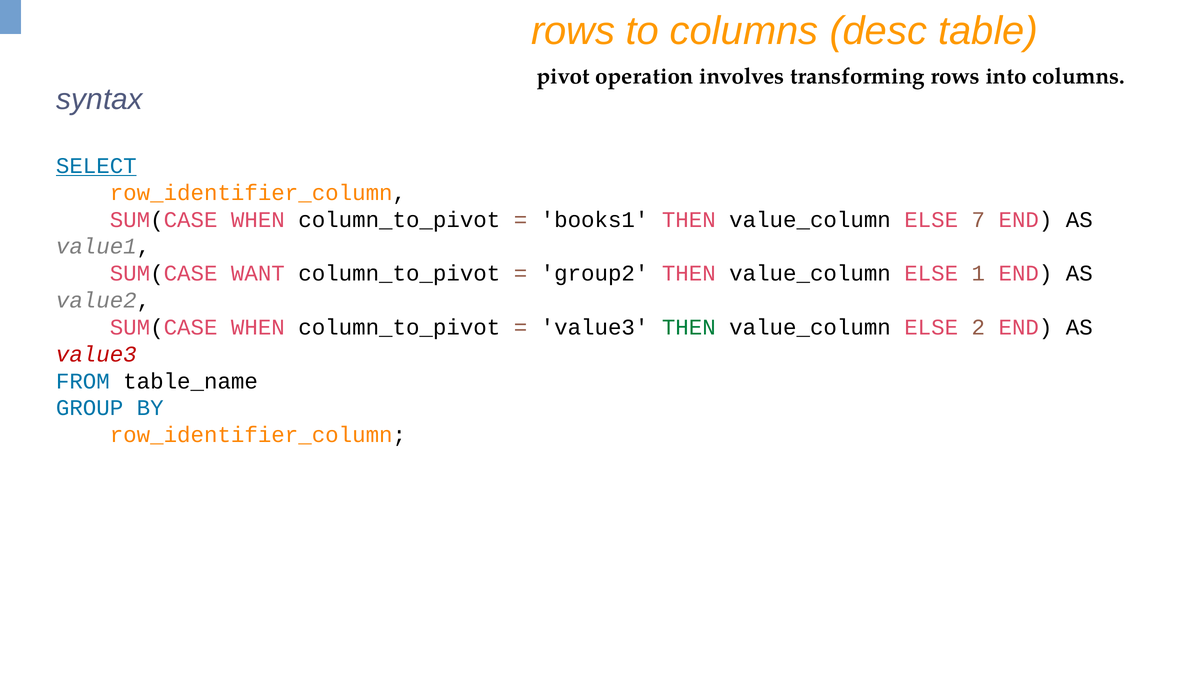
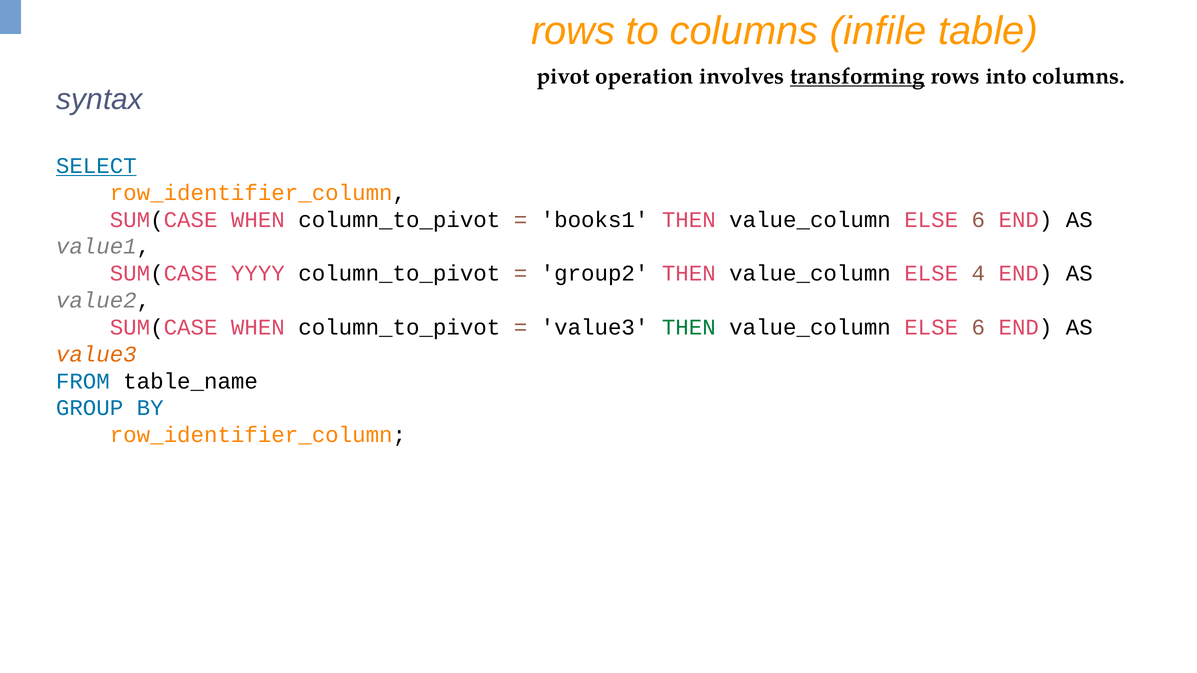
desc: desc -> infile (878, 31)
transforming underline: none -> present (858, 76)
7: 7 -> 6 (978, 220)
WANT: WANT -> YYYY (258, 274)
1: 1 -> 4 (978, 274)
2: 2 -> 6 (978, 327)
value3 colour: red -> orange (96, 354)
